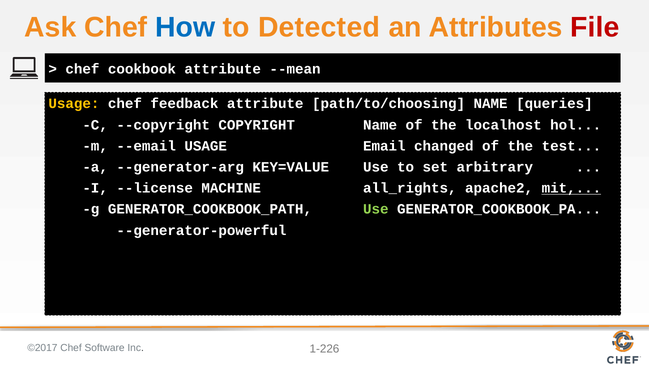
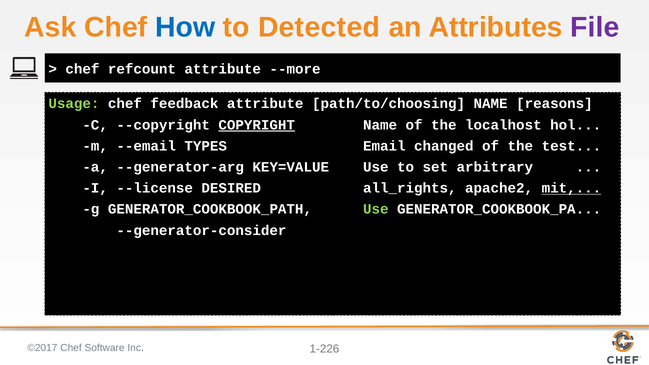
File colour: red -> purple (595, 27)
cookbook: cookbook -> refcount (142, 69)
--mean: --mean -> --more (295, 69)
Usage colour: yellow -> light green (74, 104)
queries: queries -> reasons (554, 104)
COPYRIGHT underline: none -> present (257, 125)
--email USAGE: USAGE -> TYPES (206, 146)
MACHINE: MACHINE -> DESIRED (231, 188)
--generator-powerful: --generator-powerful -> --generator-consider (201, 230)
